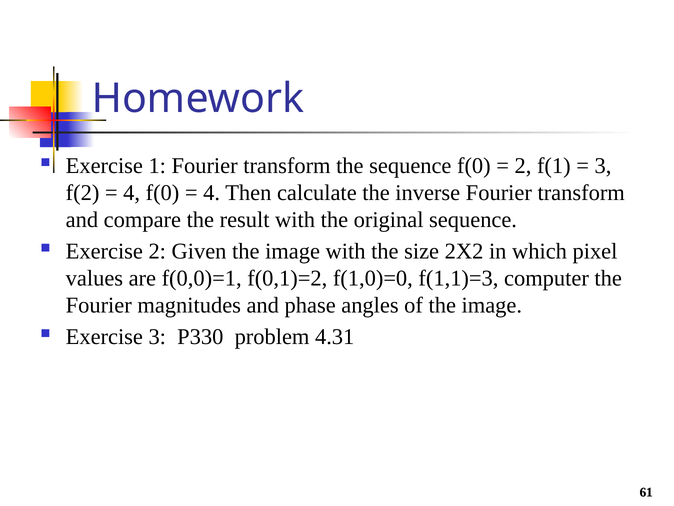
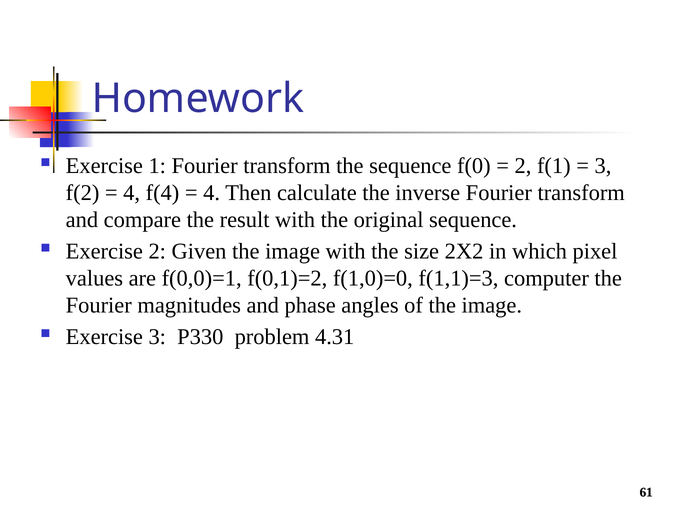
4 f(0: f(0 -> f(4 (163, 193)
